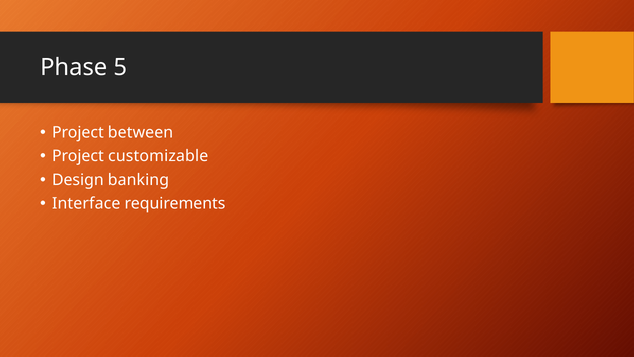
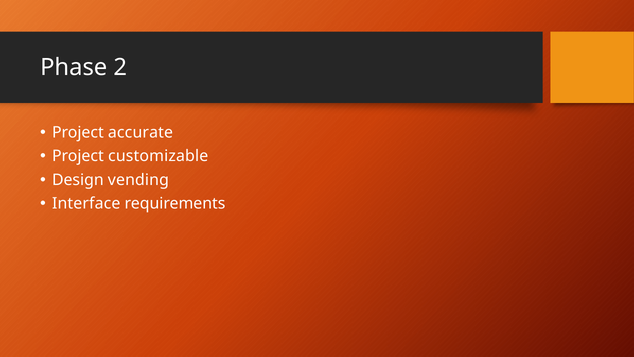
5: 5 -> 2 (120, 67)
between: between -> accurate (140, 132)
banking: banking -> vending (138, 180)
